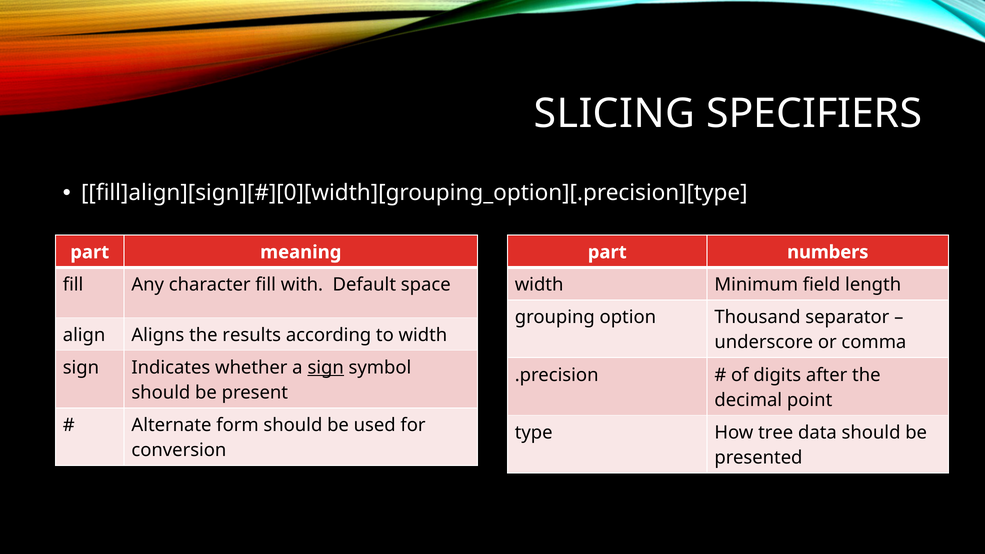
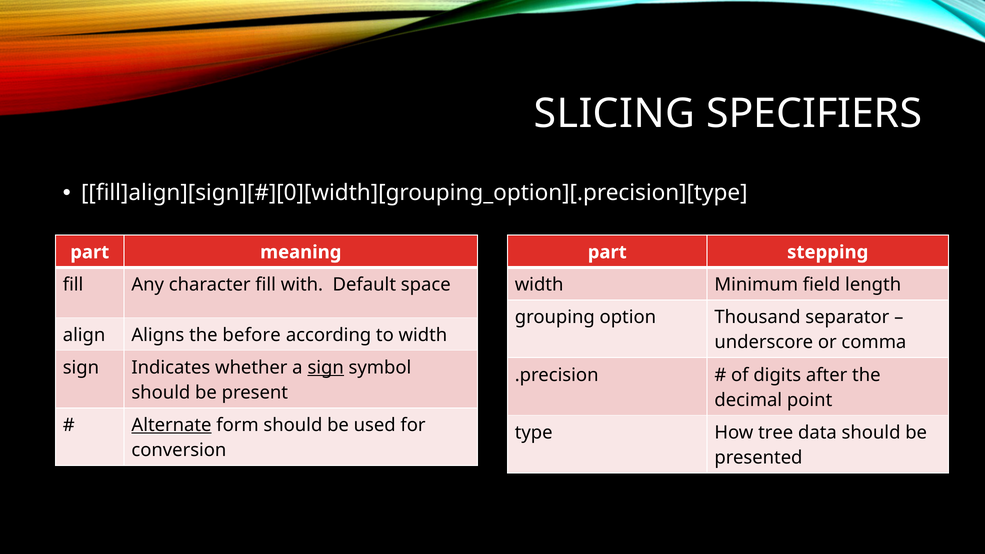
numbers: numbers -> stepping (828, 252)
results: results -> before (252, 335)
Alternate underline: none -> present (171, 425)
